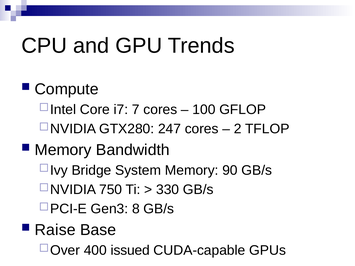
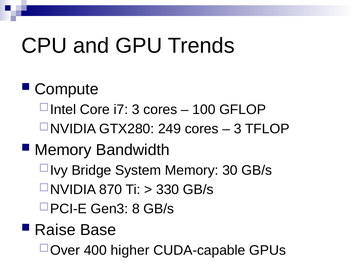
i7 7: 7 -> 3 (136, 110)
247: 247 -> 249 (170, 129)
2: 2 -> 3 (238, 129)
90: 90 -> 30 (230, 170)
750: 750 -> 870 (111, 190)
issued: issued -> higher (130, 251)
